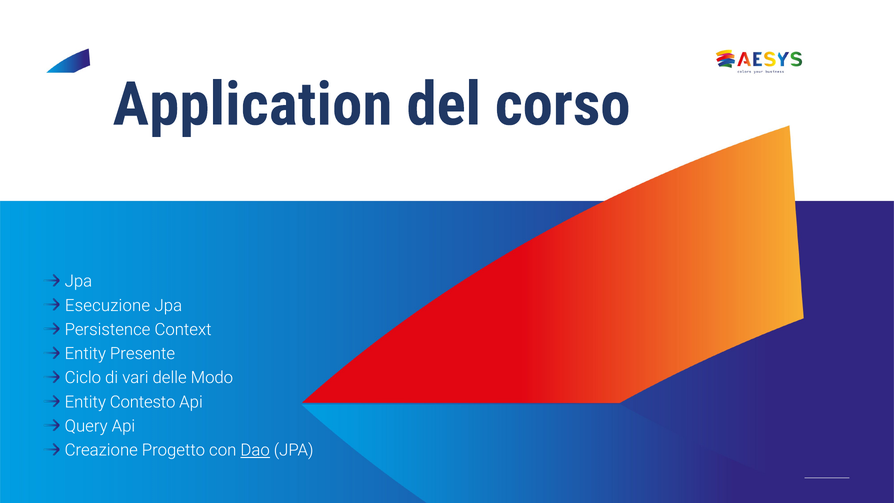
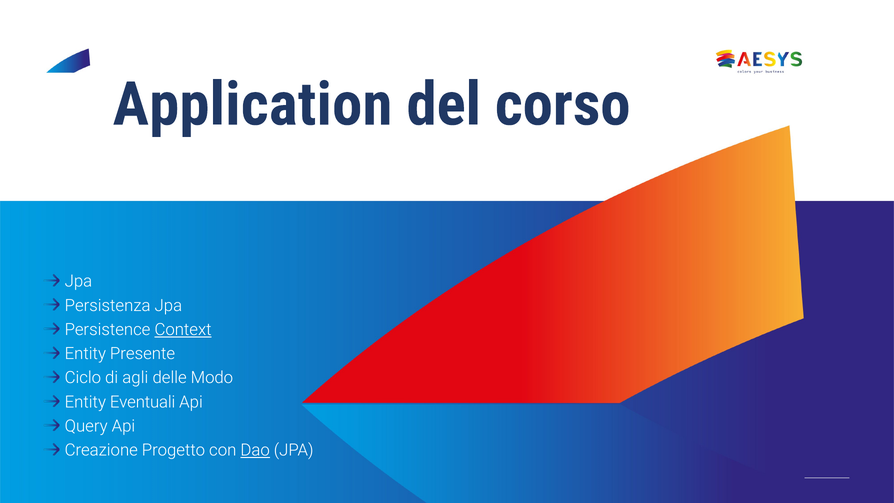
Esecuzione: Esecuzione -> Persistenza (108, 305)
Context underline: none -> present (183, 330)
vari: vari -> agli (135, 378)
Contesto: Contesto -> Eventuali (143, 402)
